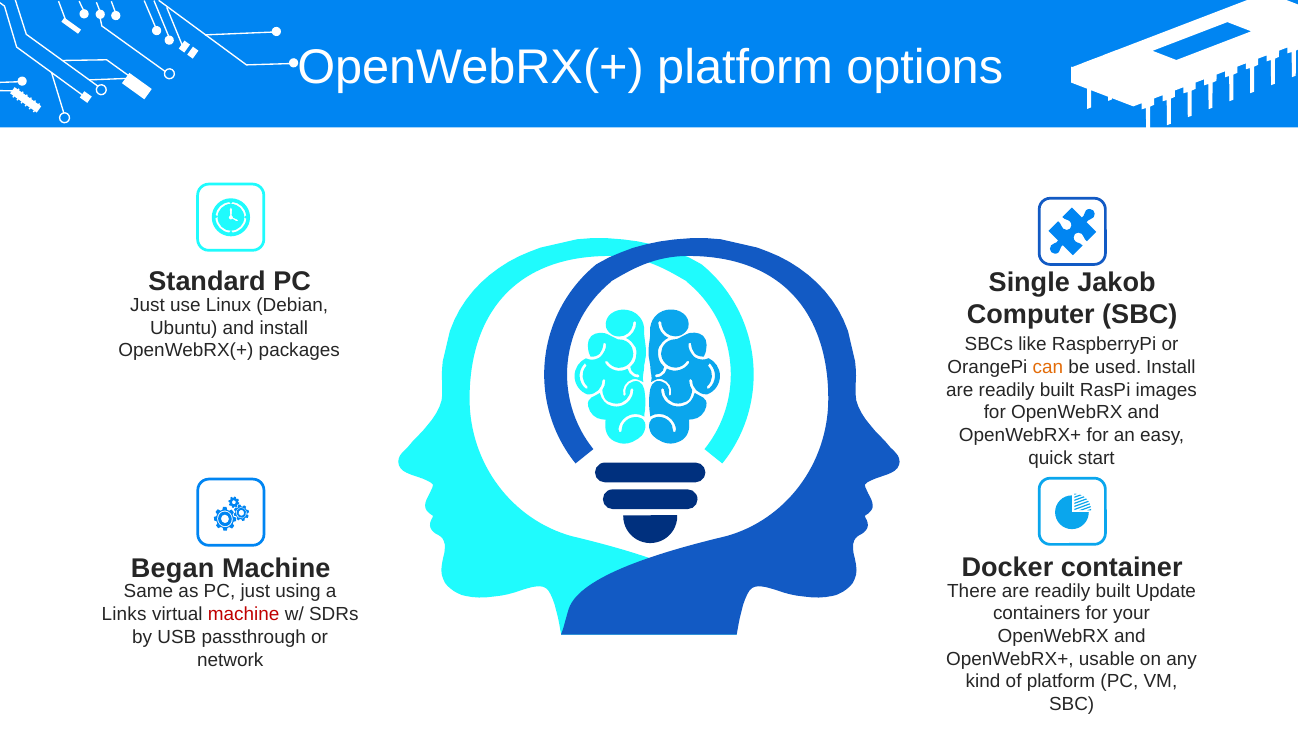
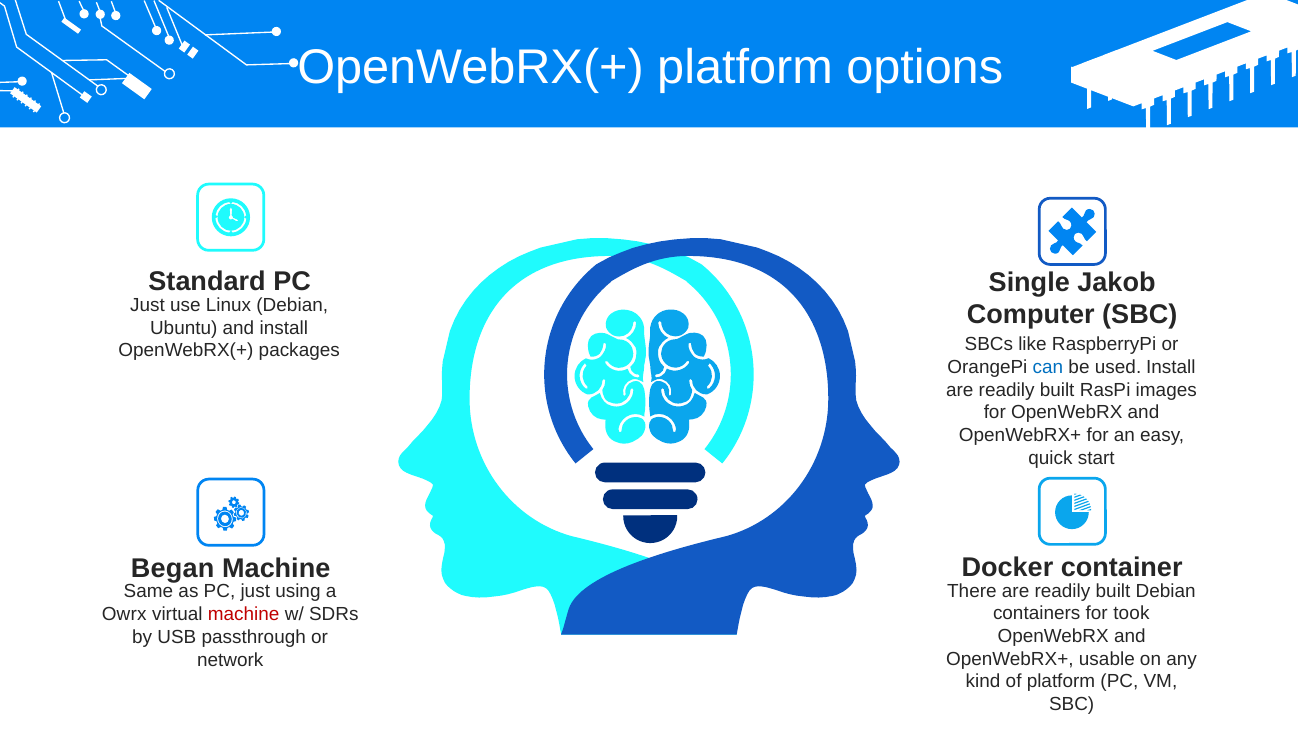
can colour: orange -> blue (1048, 367)
built Update: Update -> Debian (1166, 591)
your: your -> took (1131, 614)
Links: Links -> Owrx (124, 615)
